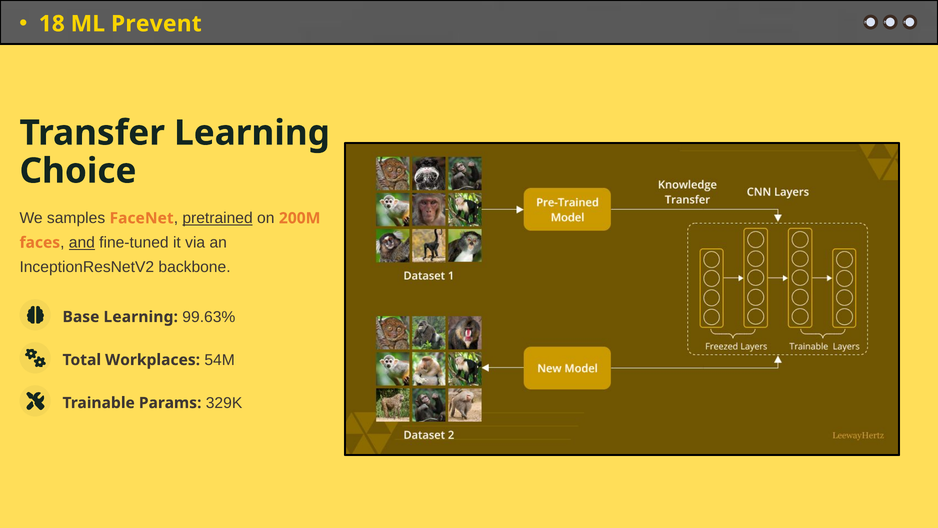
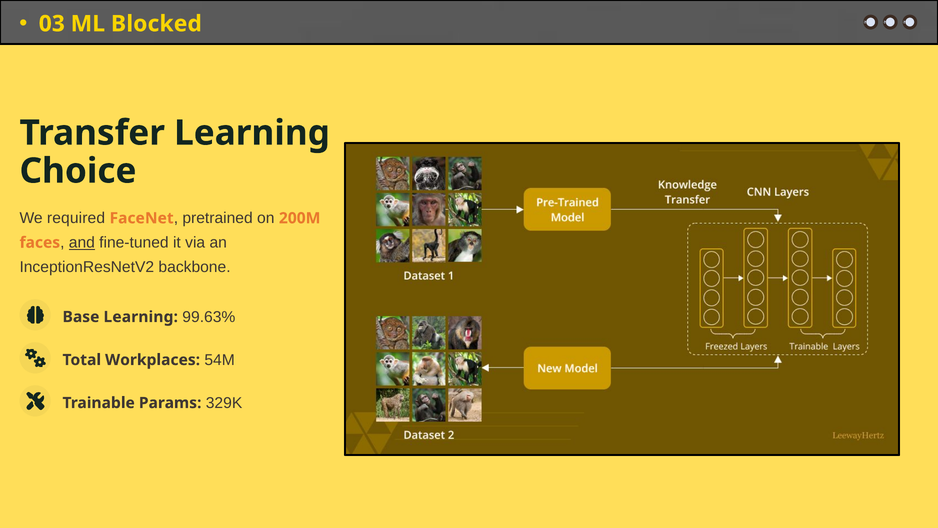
18: 18 -> 03 (52, 24)
Prevent: Prevent -> Blocked (156, 24)
samples: samples -> required (76, 218)
pretrained underline: present -> none (218, 218)
